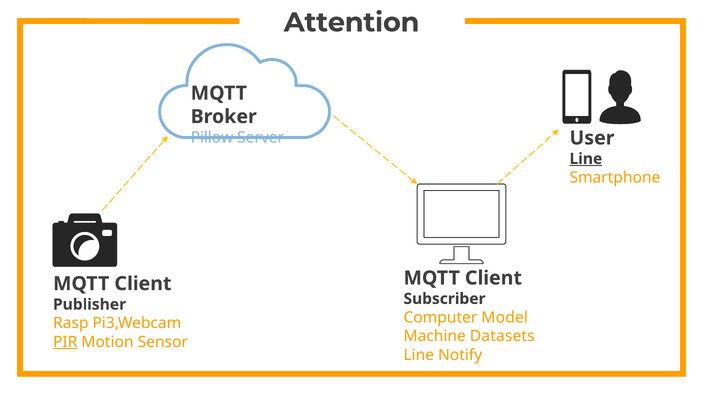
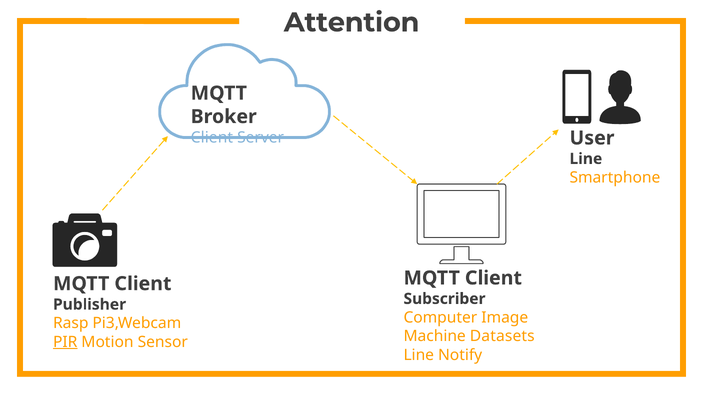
Pillow: Pillow -> Client (212, 138)
Line underline: present -> none (586, 159)
Model: Model -> Image (505, 318)
